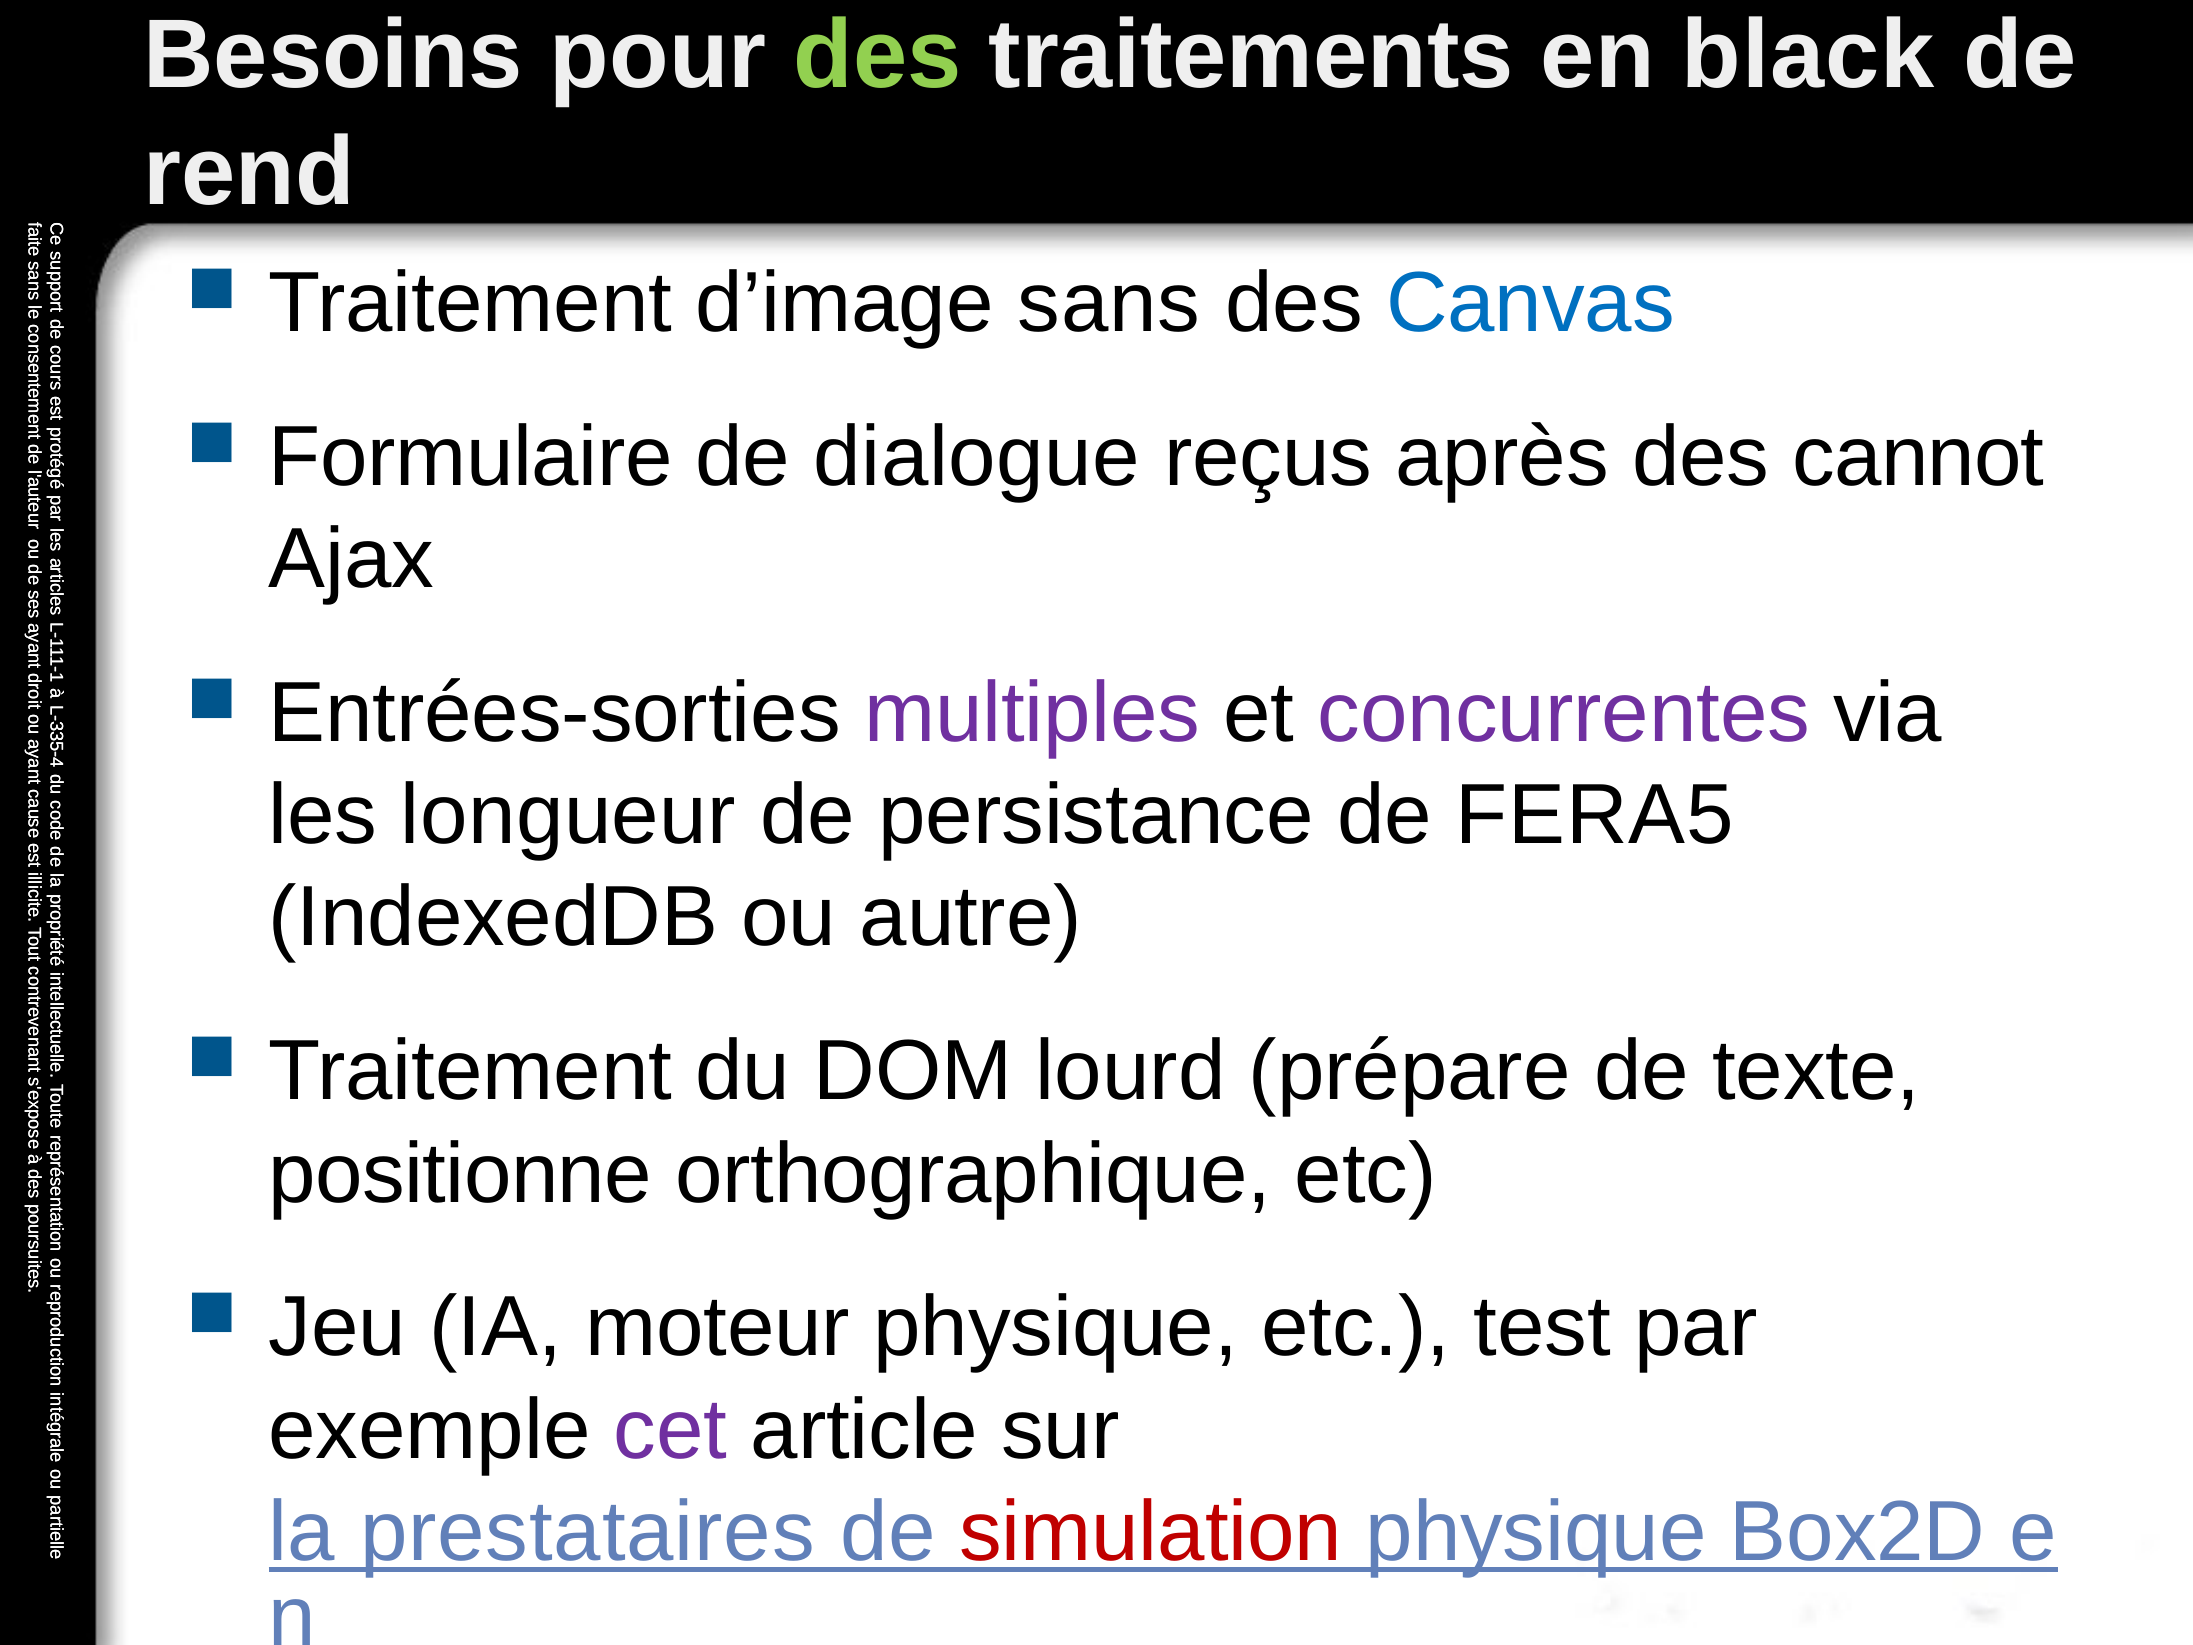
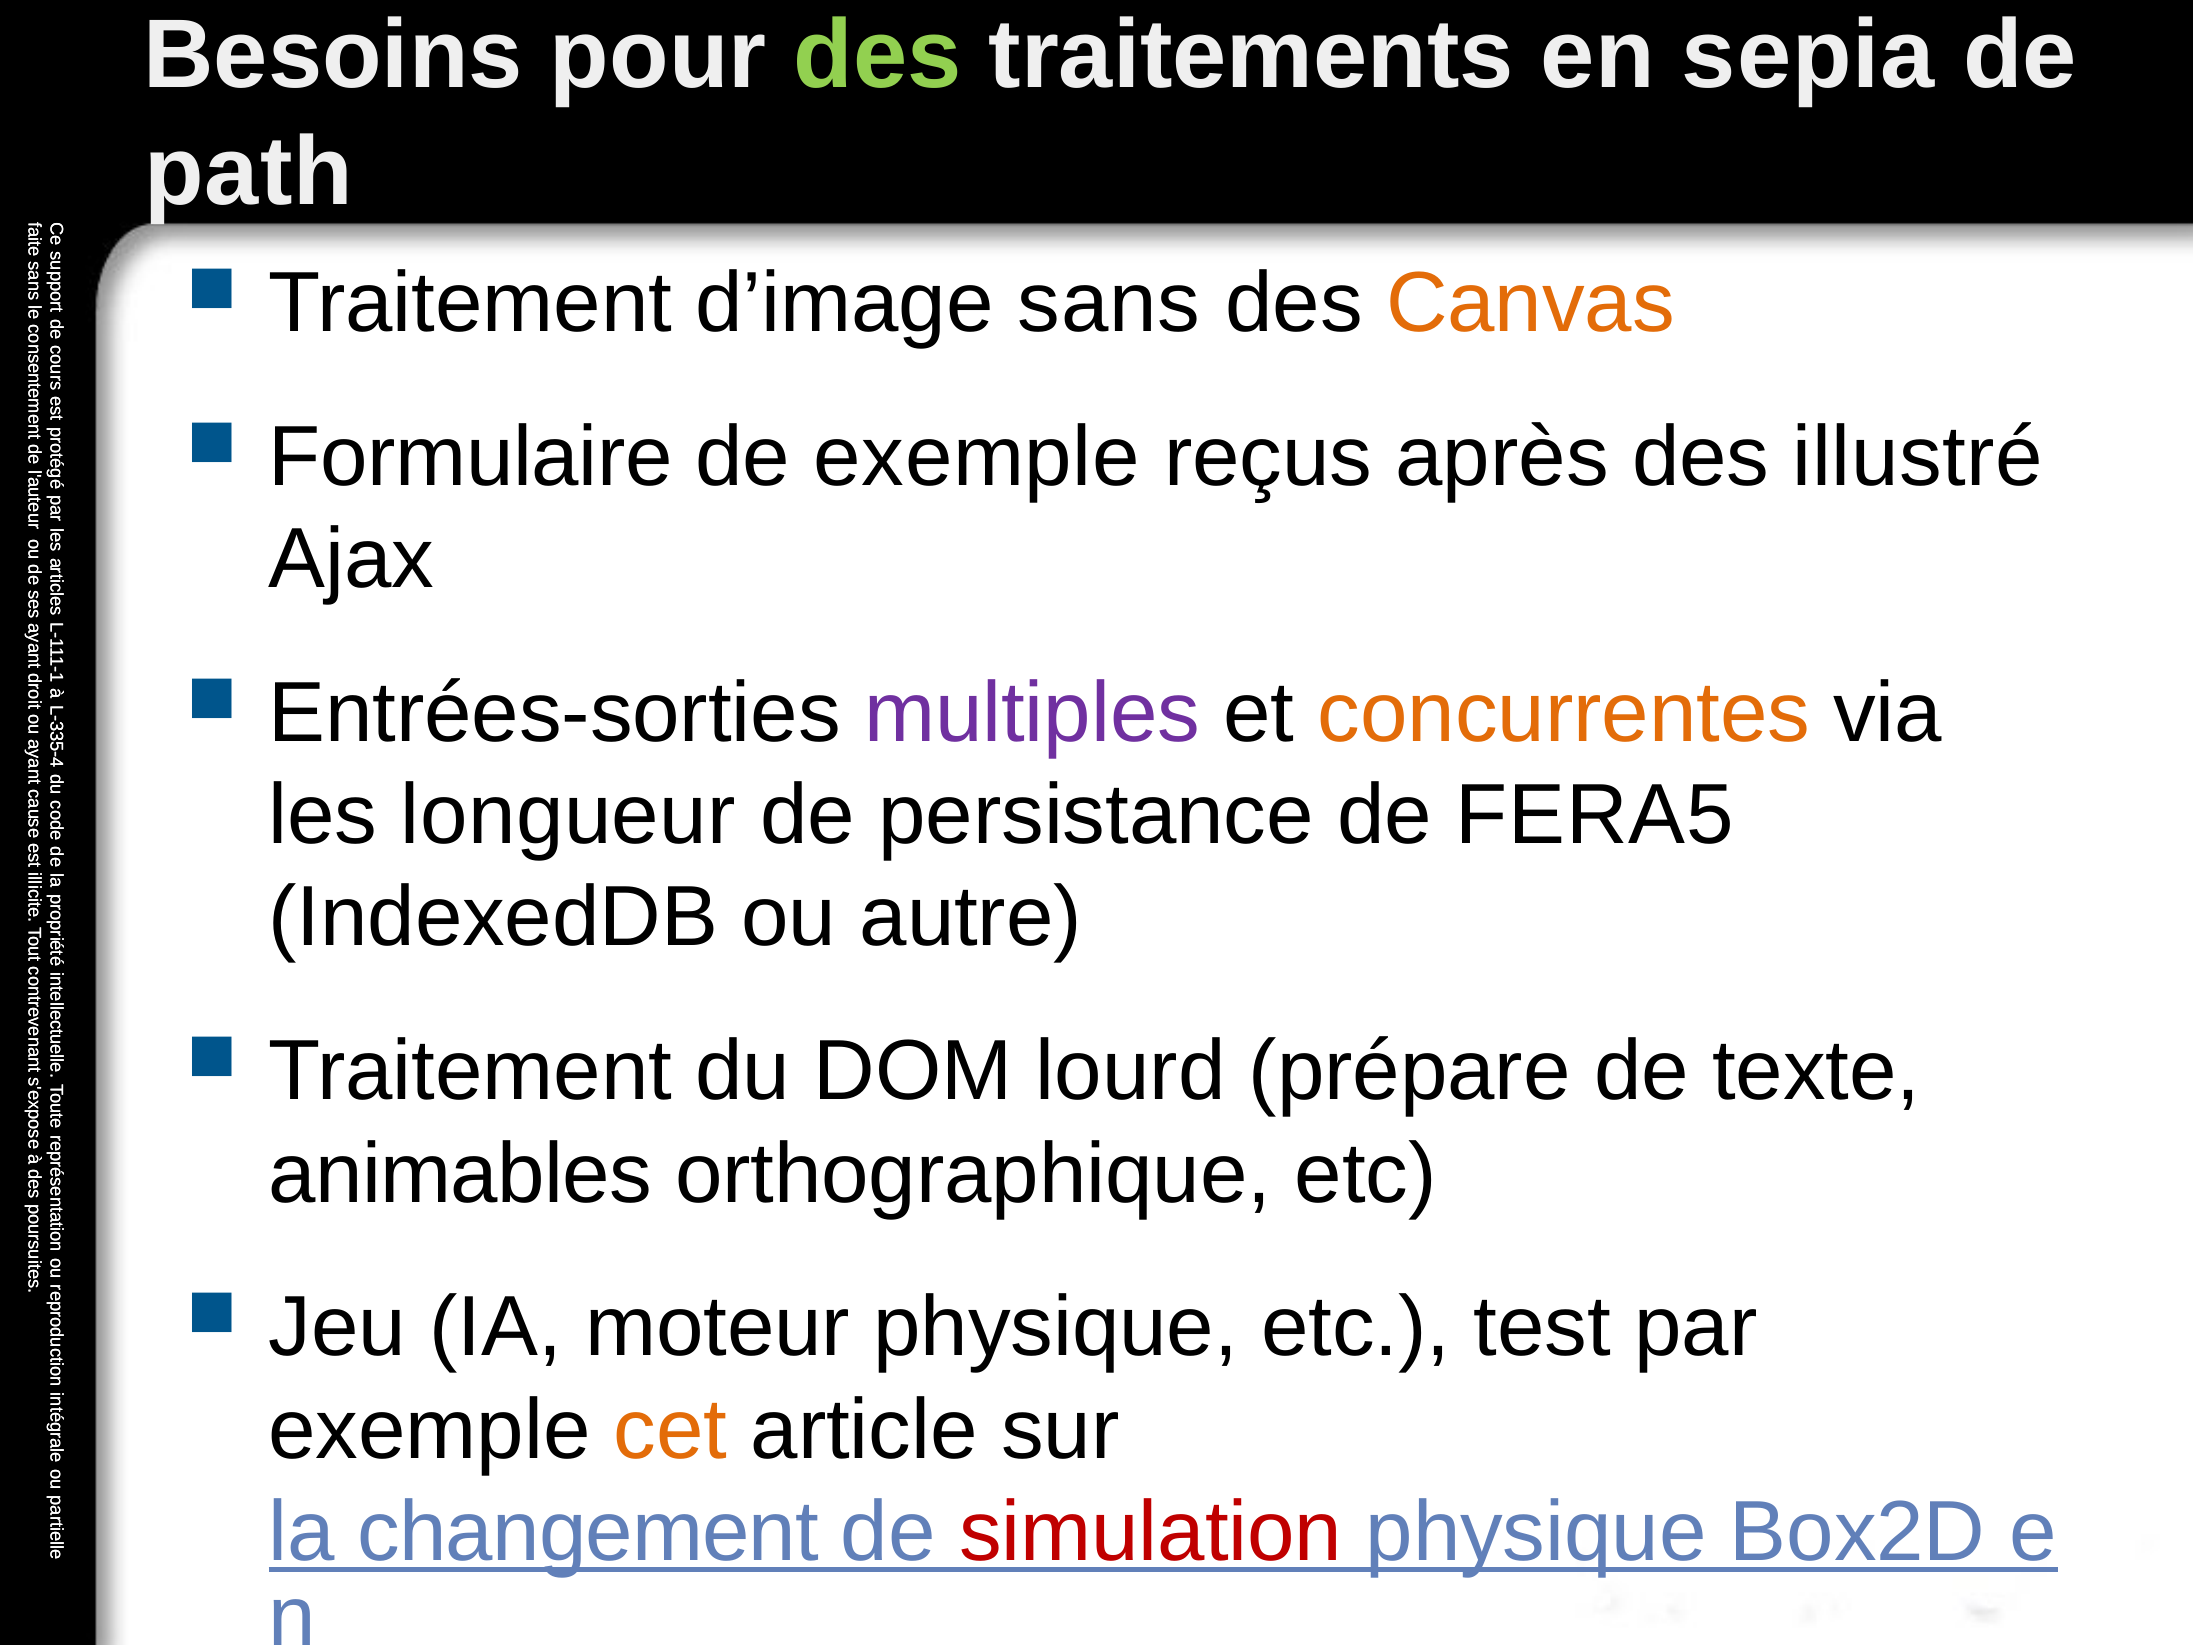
black: black -> sepia (1808, 55)
rend: rend -> path (249, 172)
Canvas colour: blue -> orange (1530, 303)
de dialogue: dialogue -> exemple (977, 457)
cannot: cannot -> illustré (1918, 457)
concurrentes colour: purple -> orange (1564, 713)
positionne: positionne -> animables (461, 1174)
cet colour: purple -> orange (671, 1430)
prestataires: prestataires -> changement (588, 1532)
